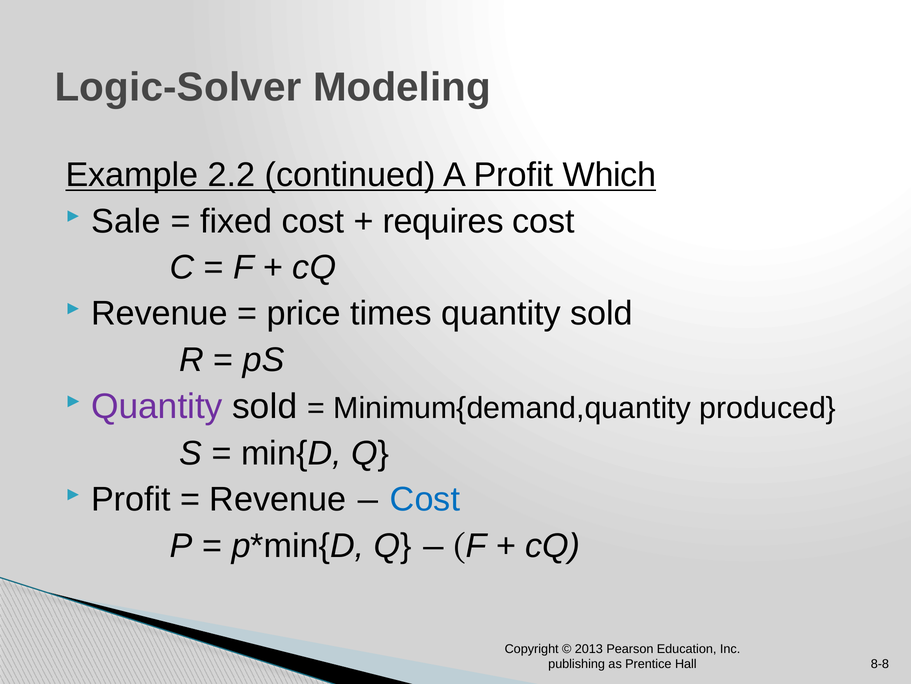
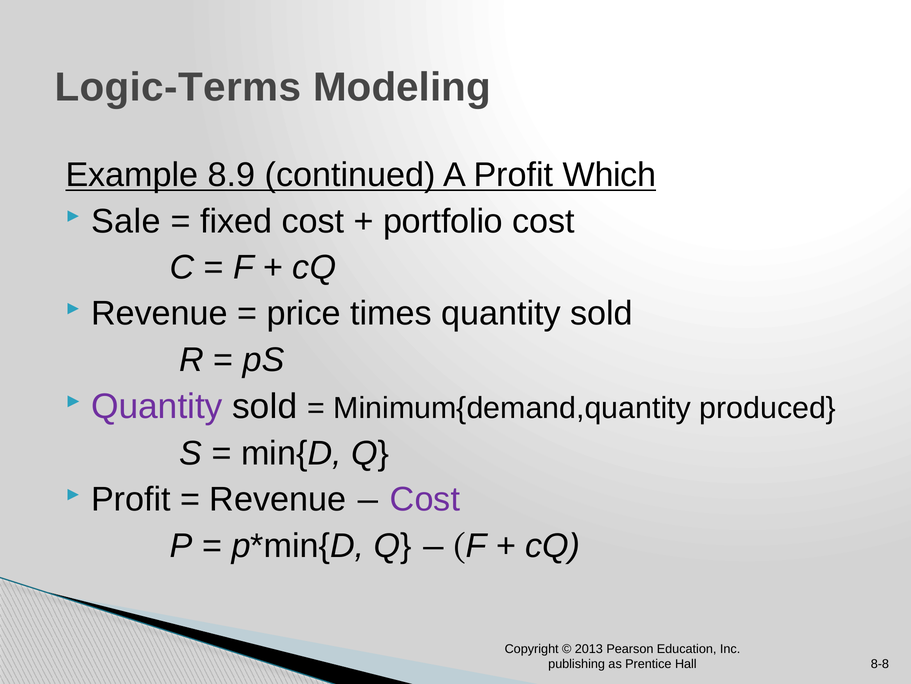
Logic-Solver: Logic-Solver -> Logic-Terms (178, 87)
2.2: 2.2 -> 8.9 (232, 175)
requires: requires -> portfolio (443, 221)
Cost colour: blue -> purple (425, 499)
